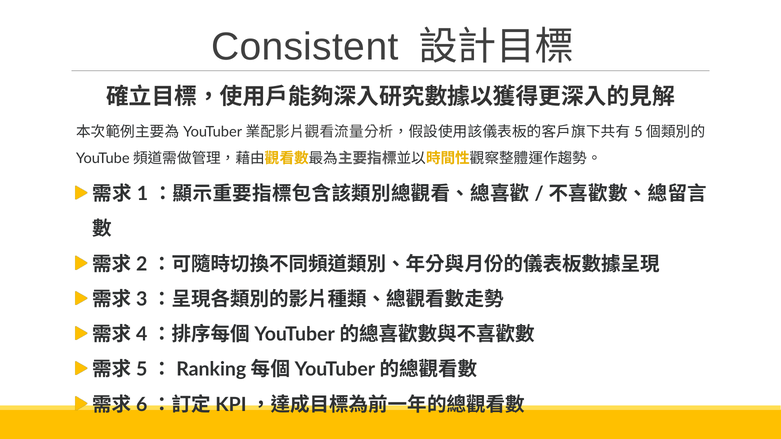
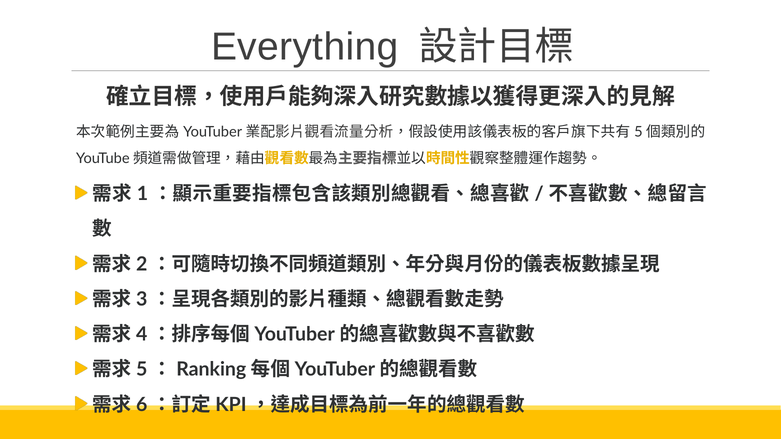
Consistent: Consistent -> Everything (305, 47)
